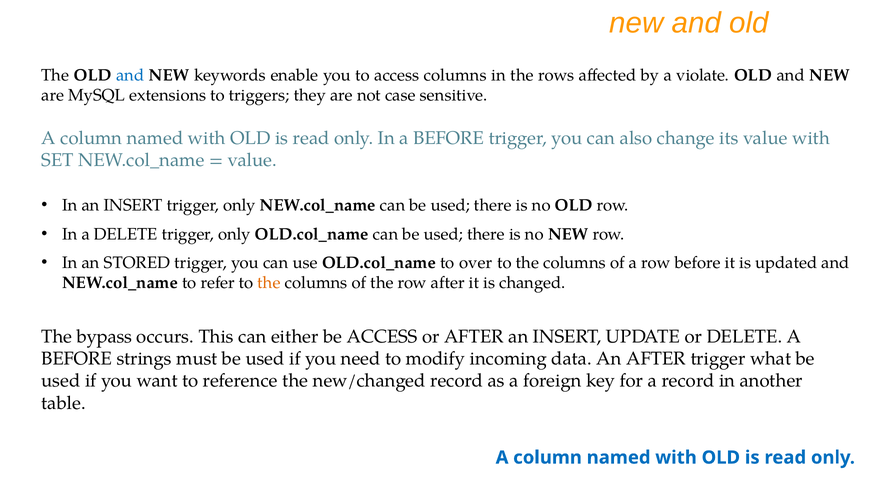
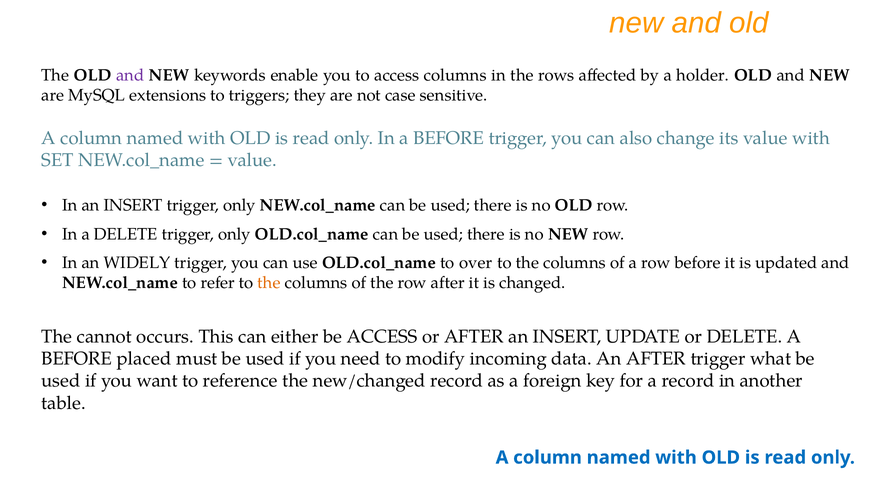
and colour: blue -> purple (130, 75)
violate: violate -> holder (703, 75)
STORED: STORED -> WIDELY (137, 263)
bypass: bypass -> cannot (104, 337)
strings: strings -> placed (144, 359)
